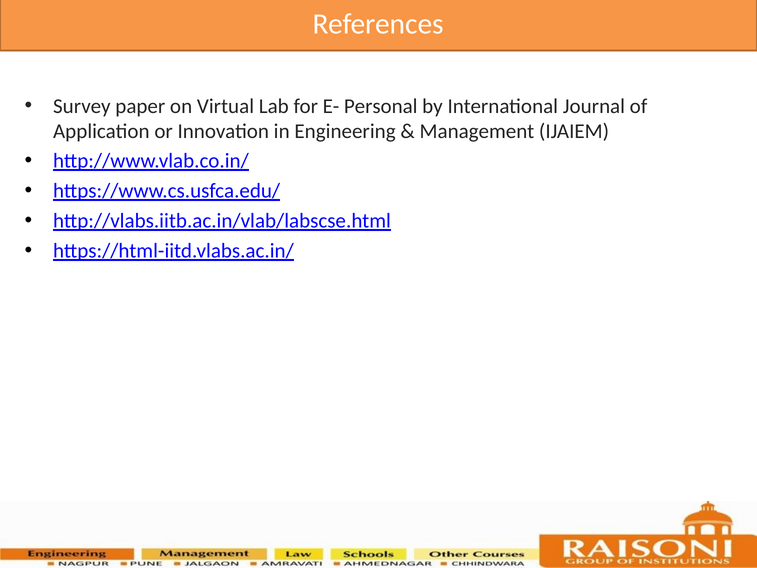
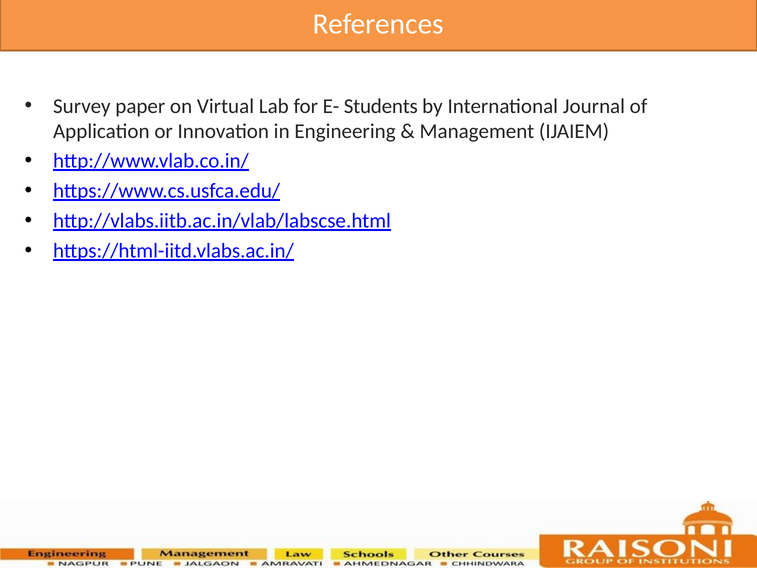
Personal: Personal -> Students (381, 106)
